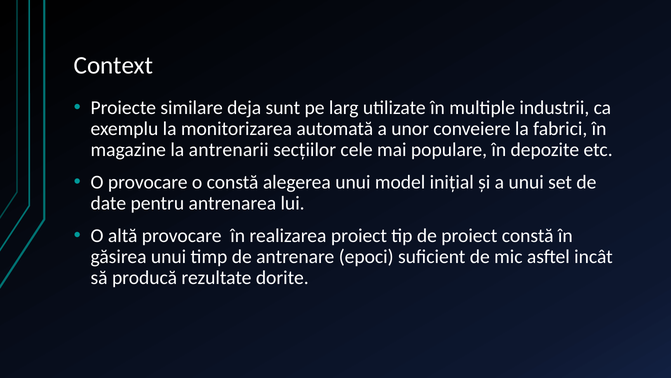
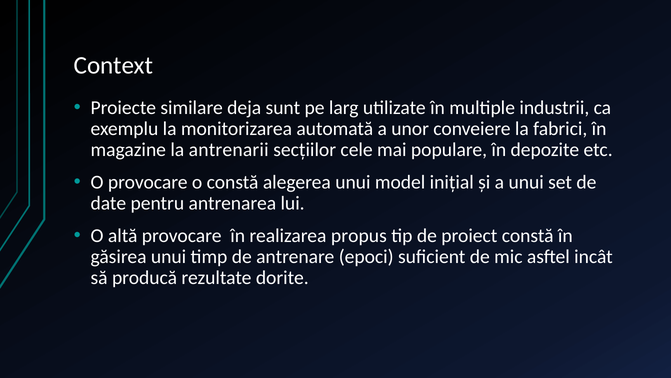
realizarea proiect: proiect -> propus (359, 235)
